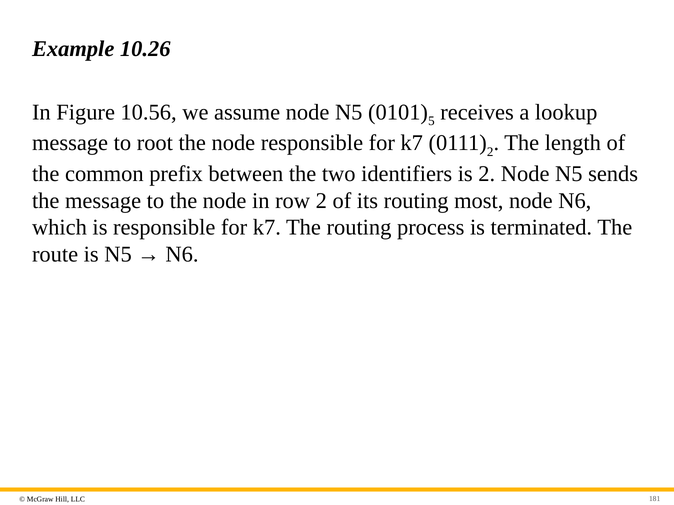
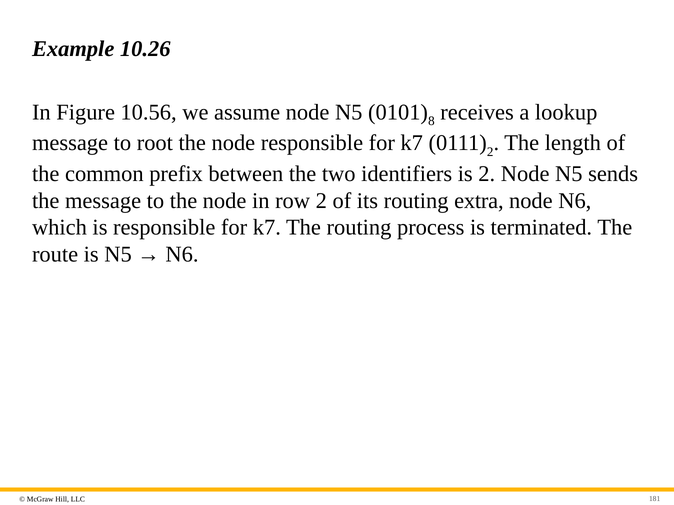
5: 5 -> 8 (431, 121)
most: most -> extra (479, 201)
